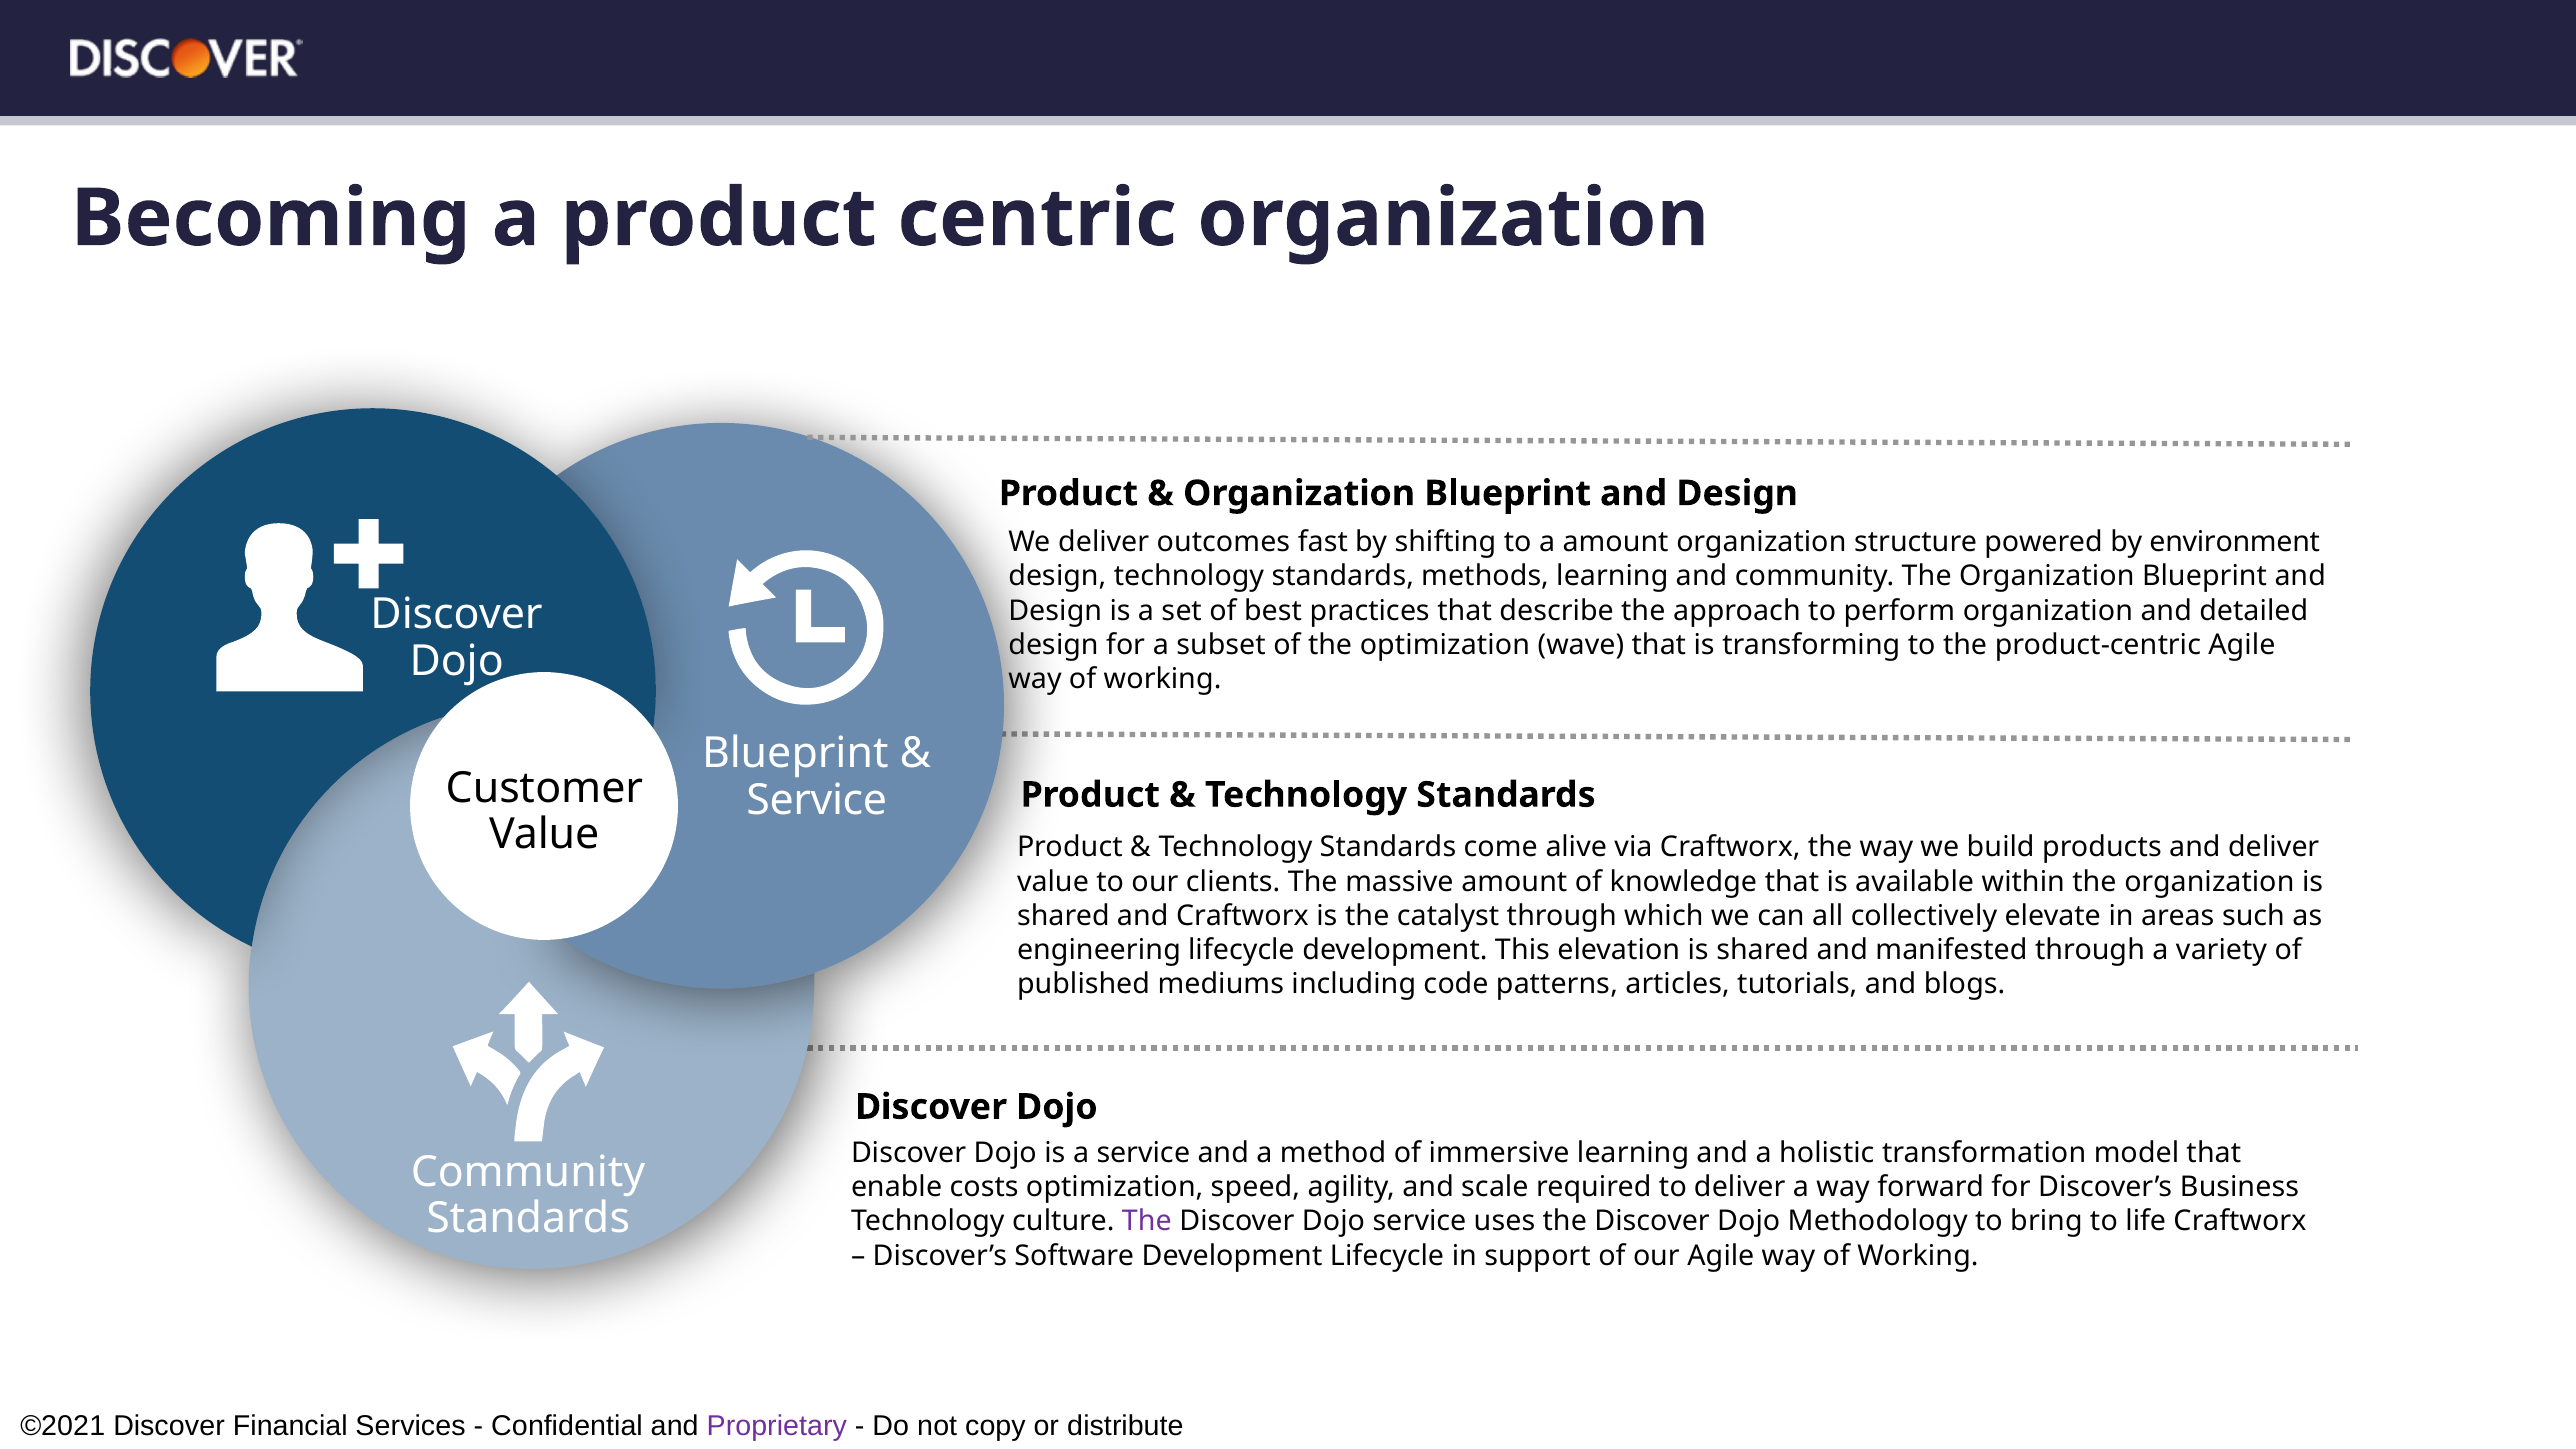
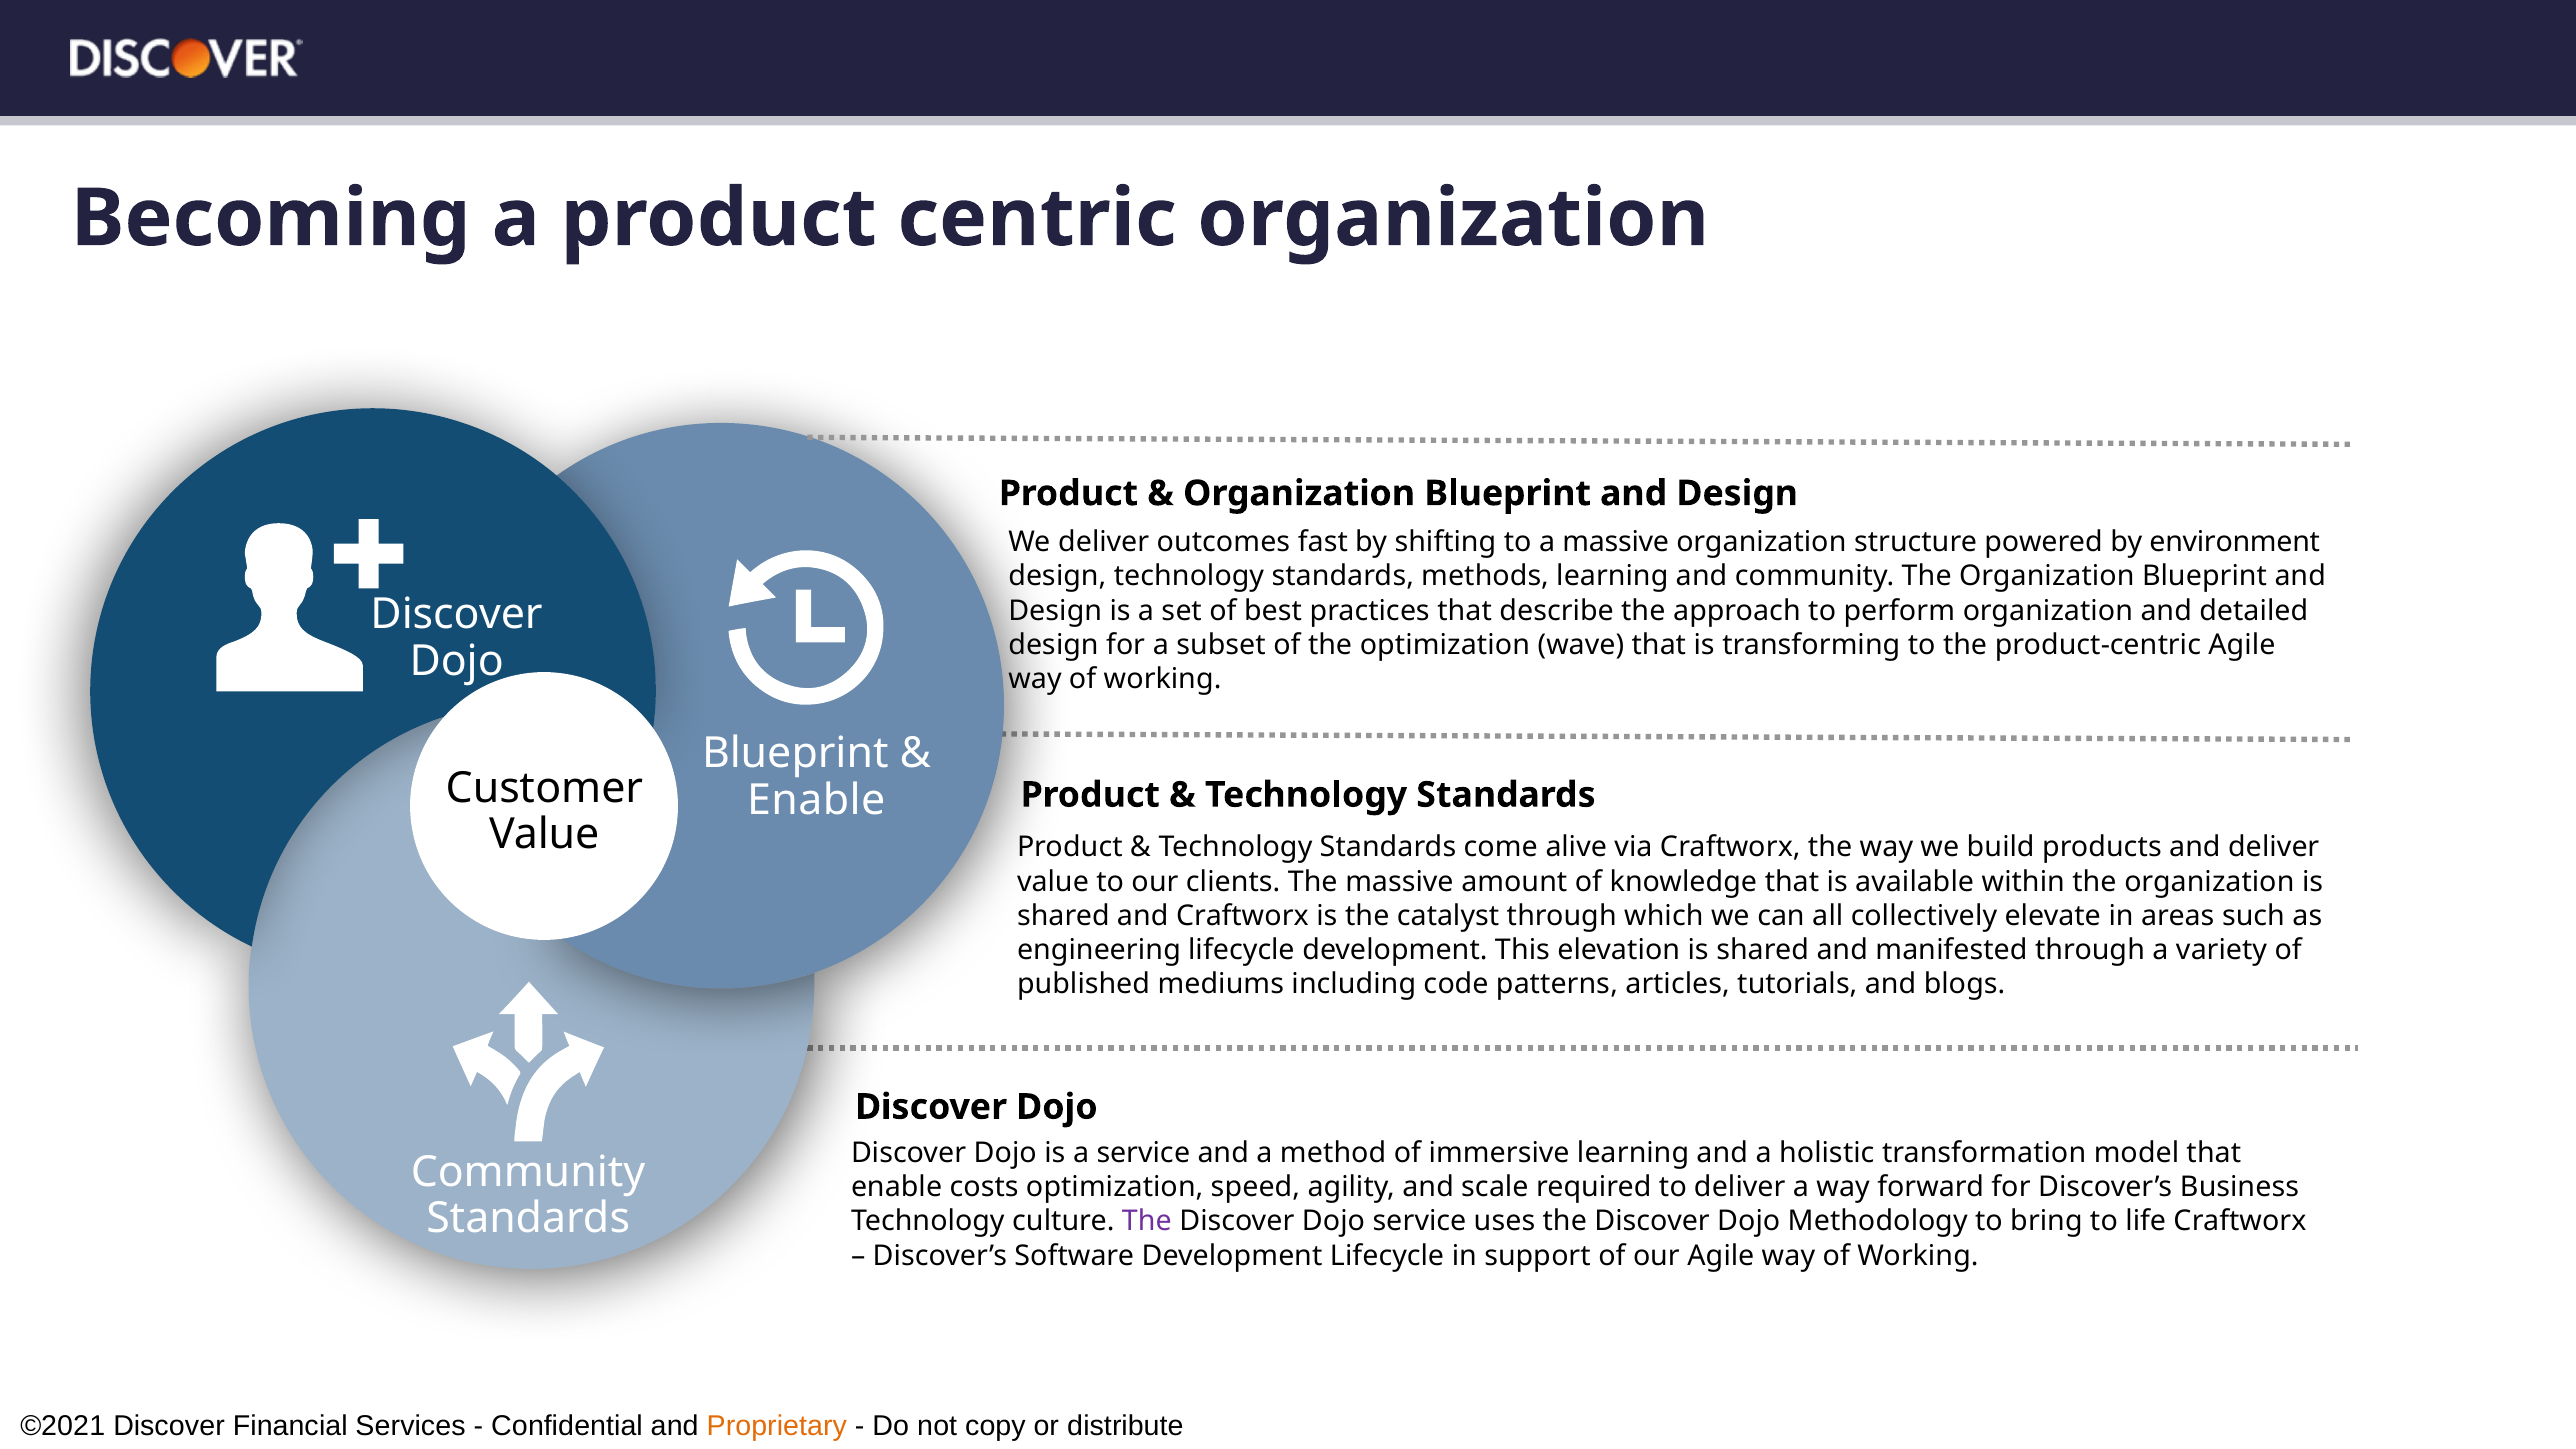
a amount: amount -> massive (1616, 542)
Service: Service -> Enable (816, 800)
Proprietary colour: purple -> orange (777, 1427)
